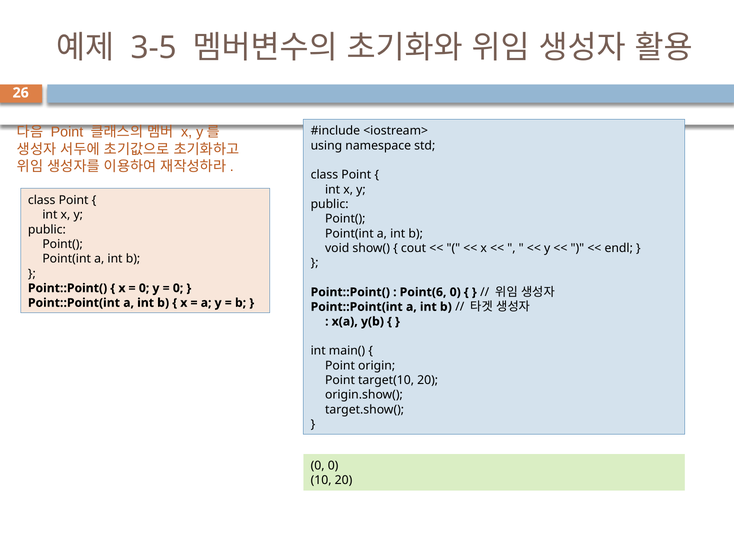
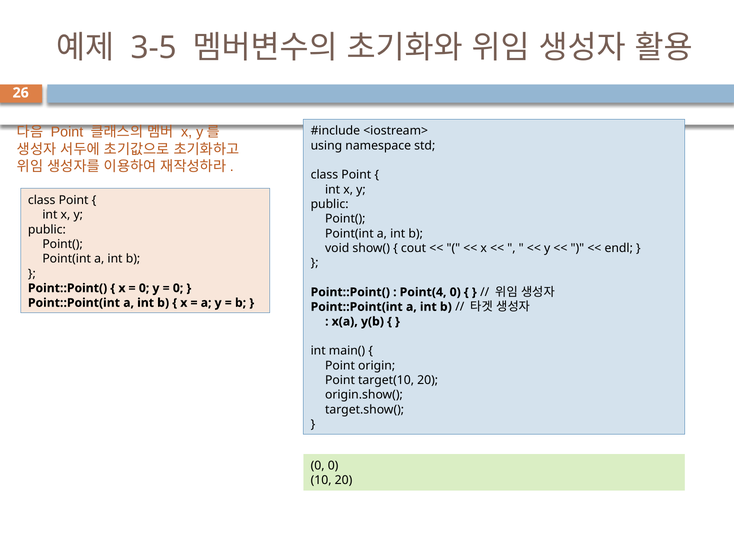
Point(6: Point(6 -> Point(4 (423, 292)
